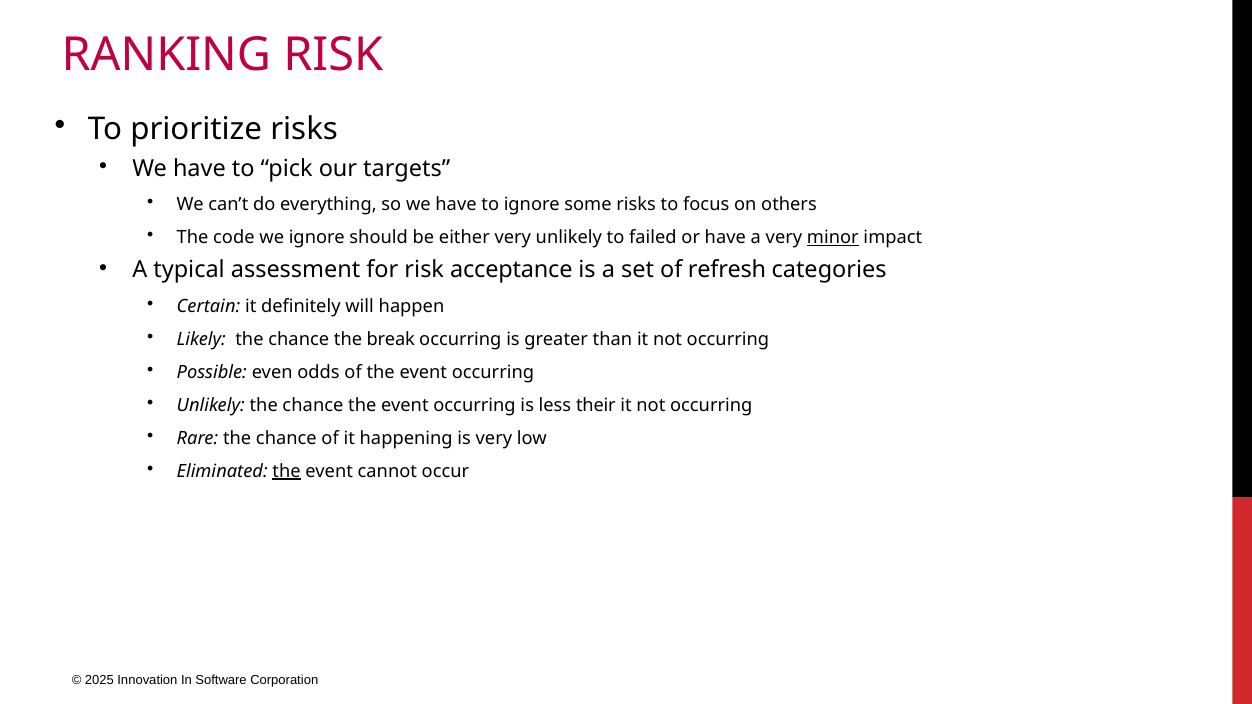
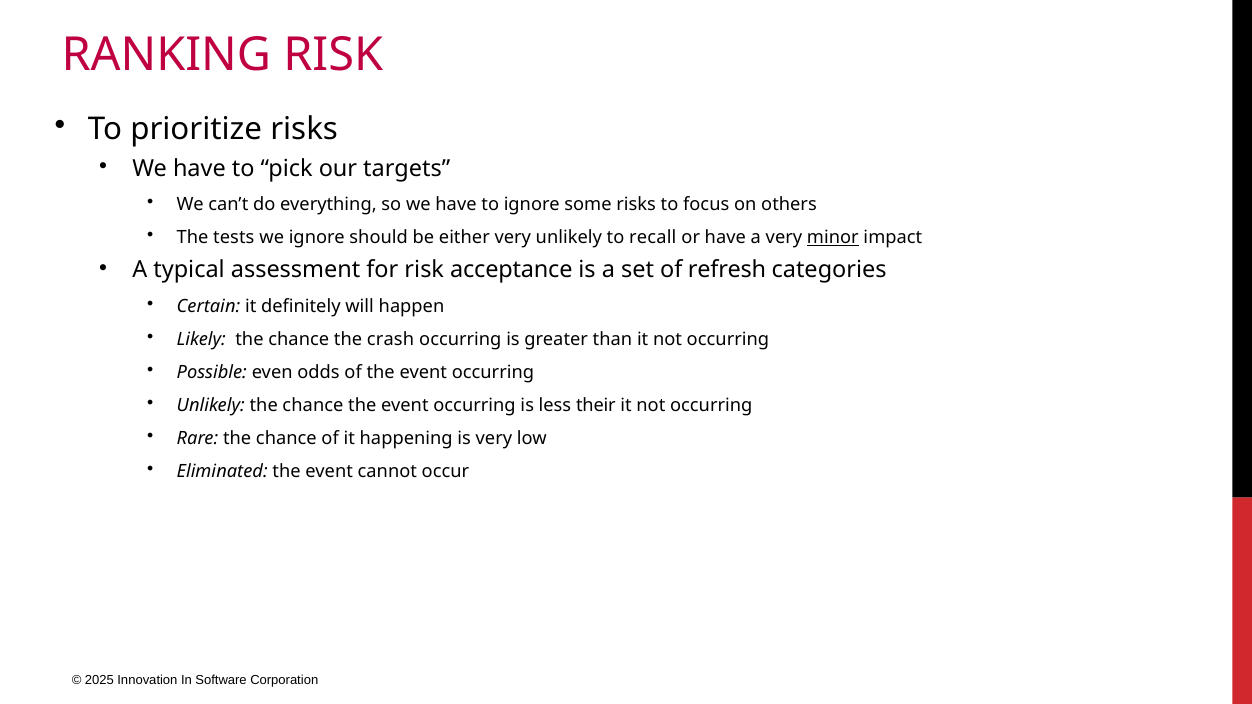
code: code -> tests (234, 237)
failed: failed -> recall (653, 237)
break: break -> crash (391, 339)
the underline: present -> none (287, 471)
